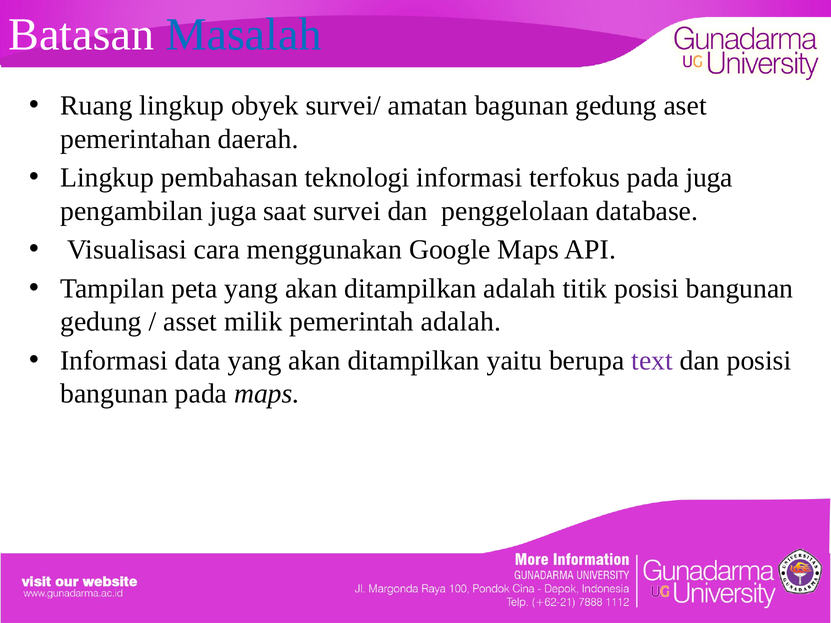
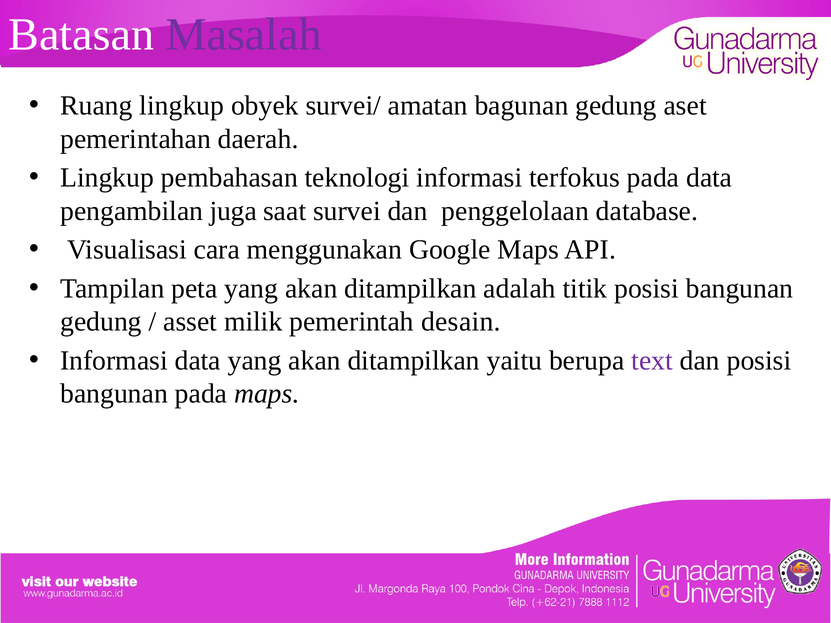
Masalah colour: blue -> purple (244, 35)
pada juga: juga -> data (709, 178)
pemerintah adalah: adalah -> desain (461, 322)
